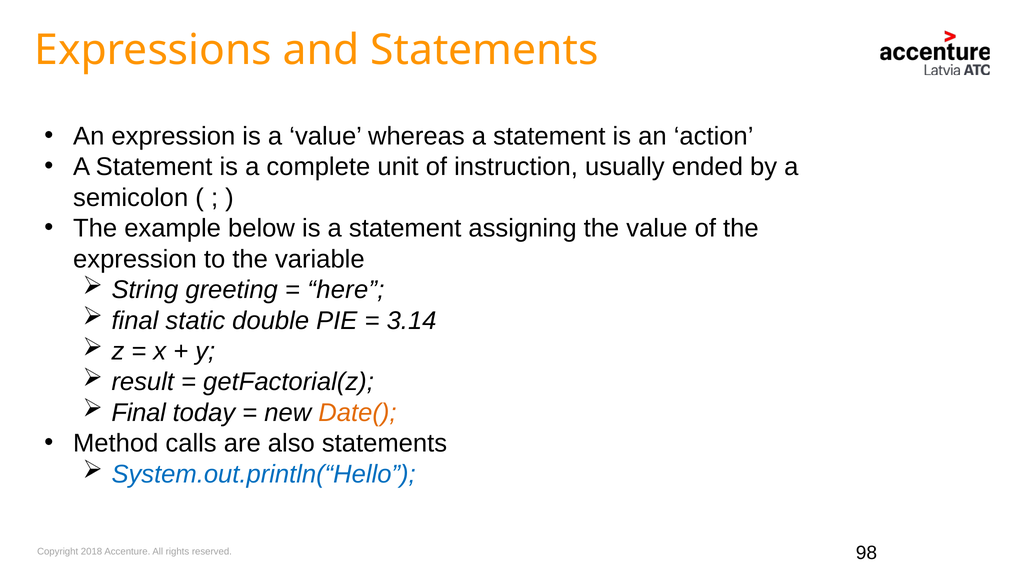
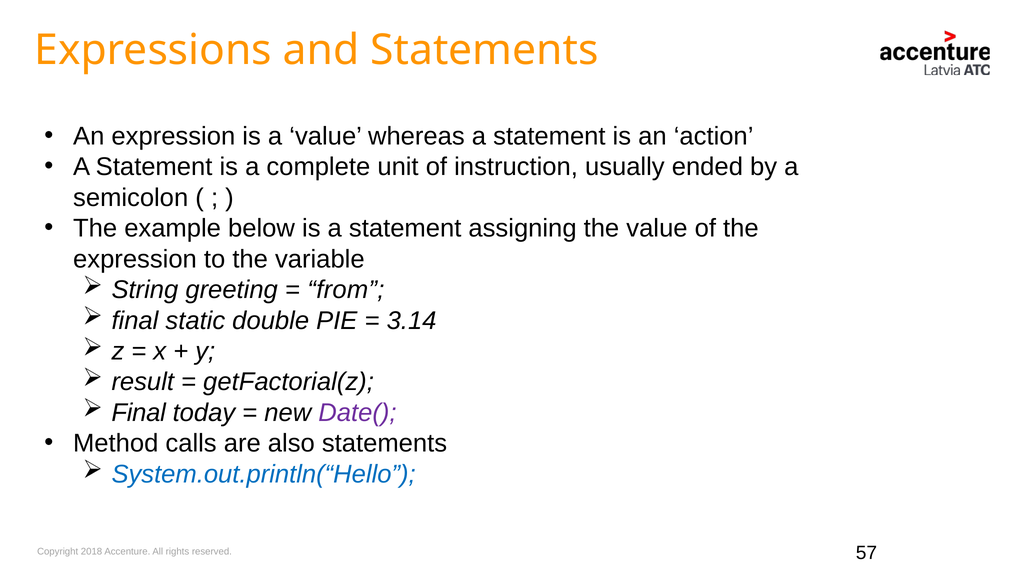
here: here -> from (346, 290)
Date( colour: orange -> purple (357, 413)
98: 98 -> 57 (866, 553)
